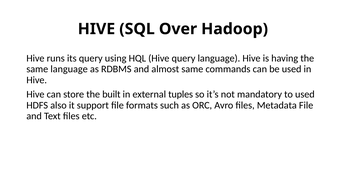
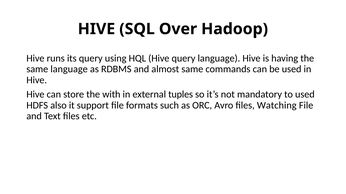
built: built -> with (111, 95)
Metadata: Metadata -> Watching (277, 106)
